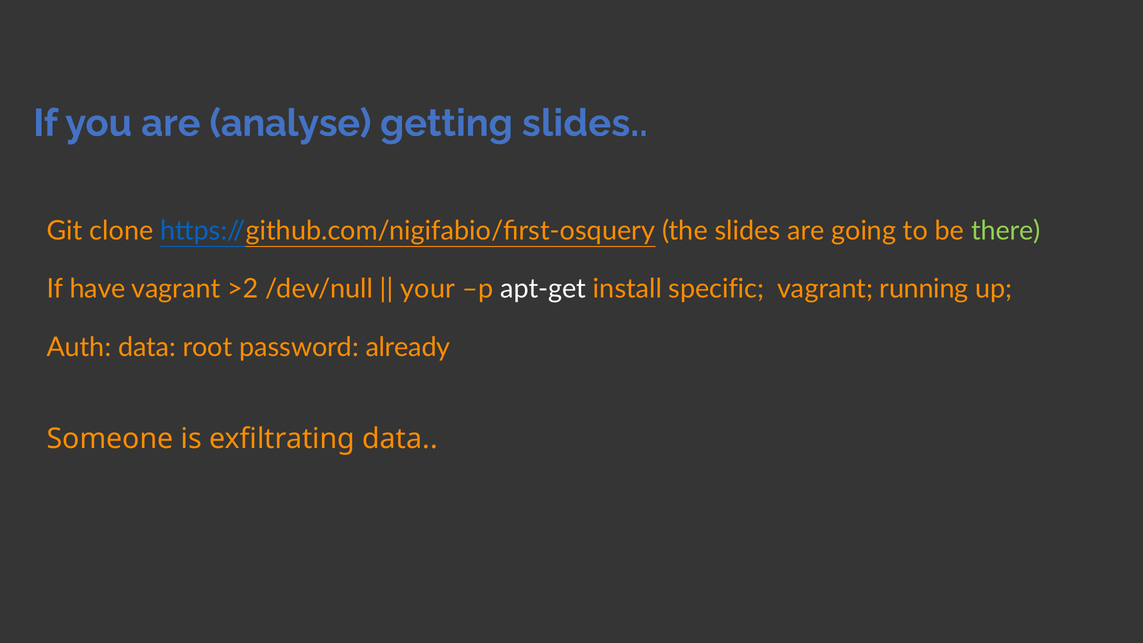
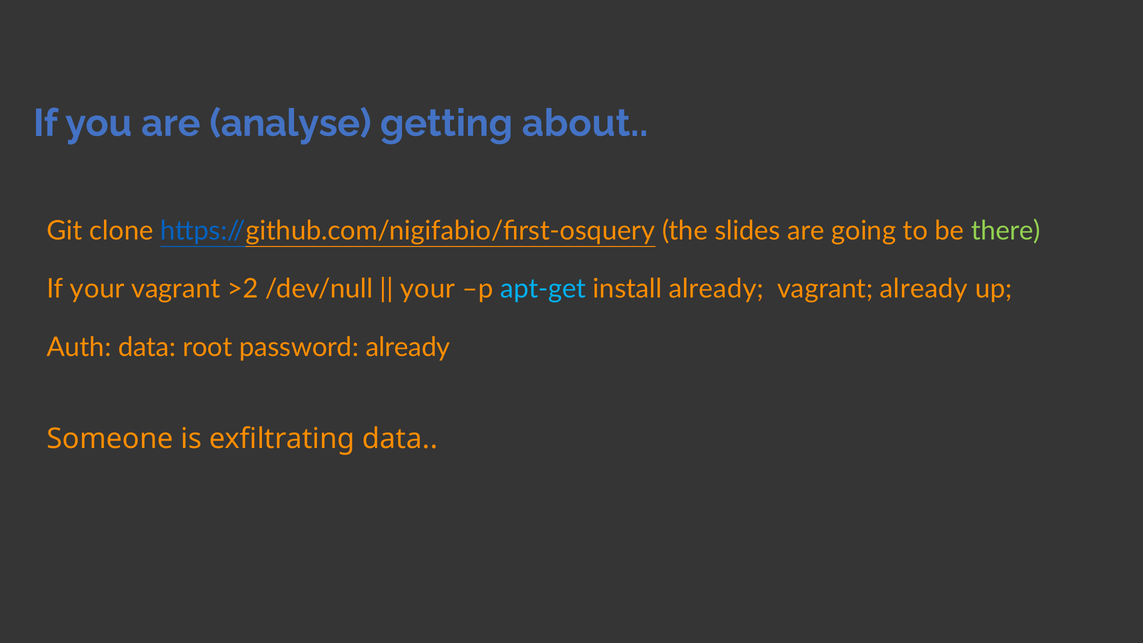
getting slides: slides -> about (585, 123)
If have: have -> your (97, 289)
apt-get colour: white -> light blue (543, 289)
install specific: specific -> already (716, 289)
vagrant running: running -> already (924, 289)
